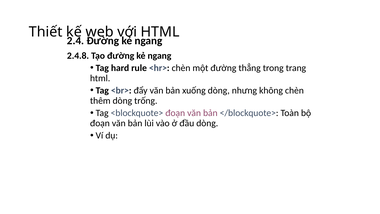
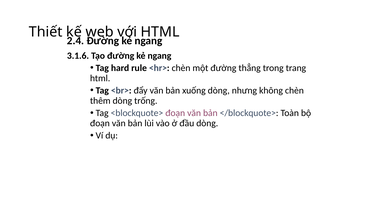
2.4.8: 2.4.8 -> 3.1.6 (78, 56)
